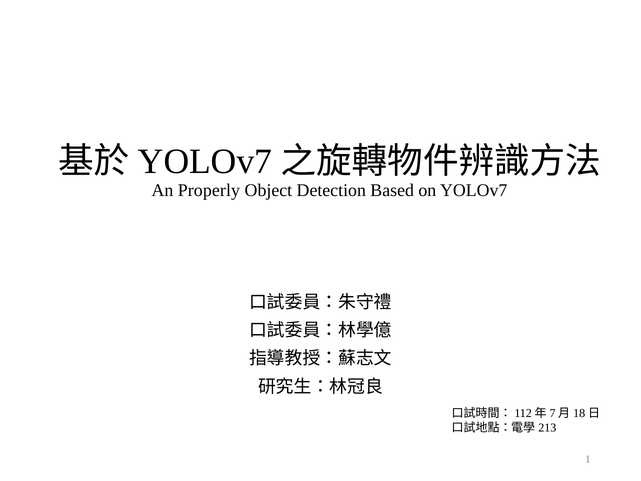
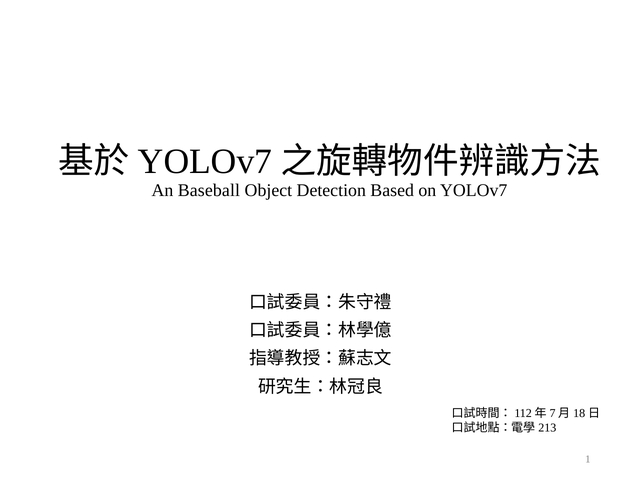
Properly: Properly -> Baseball (209, 190)
